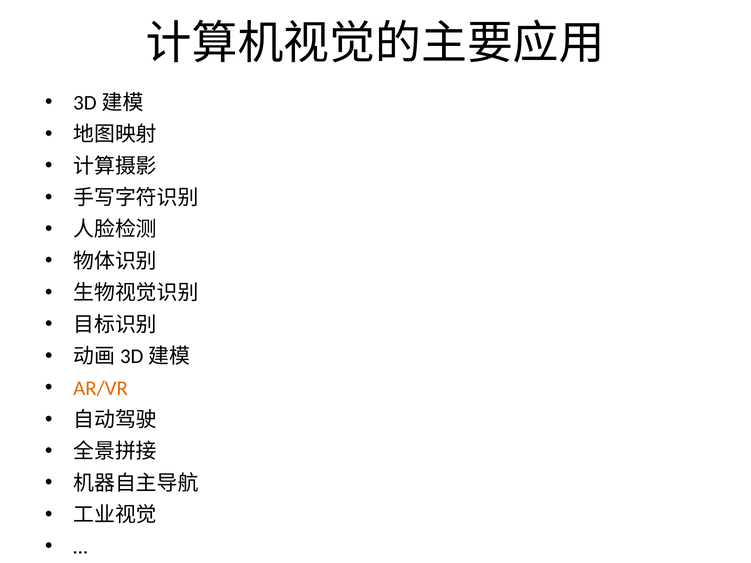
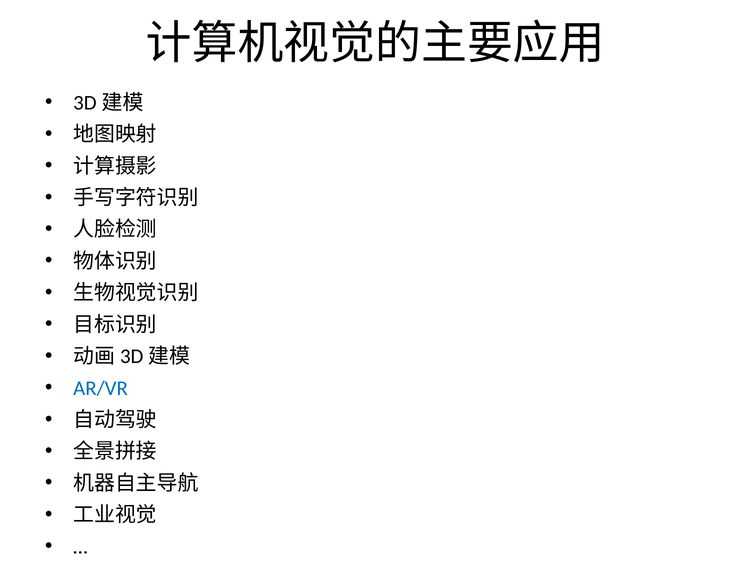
AR/VR colour: orange -> blue (101, 388)
